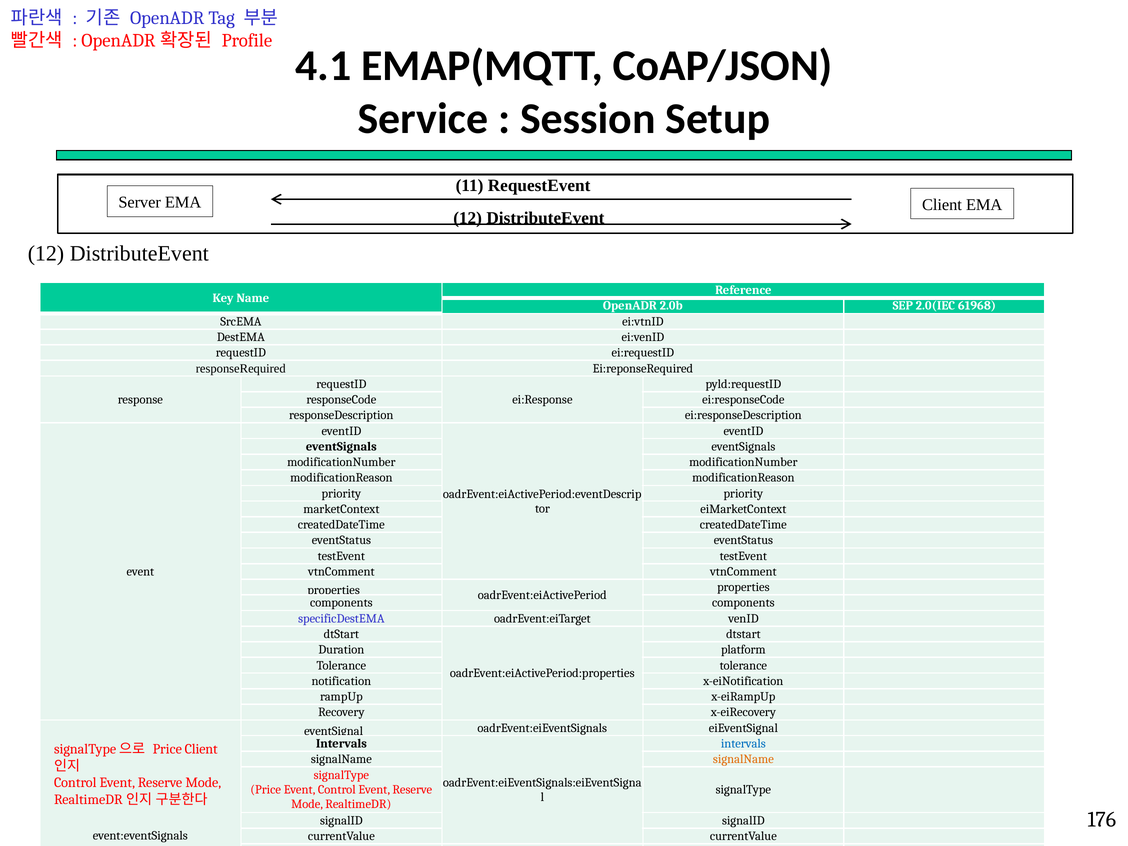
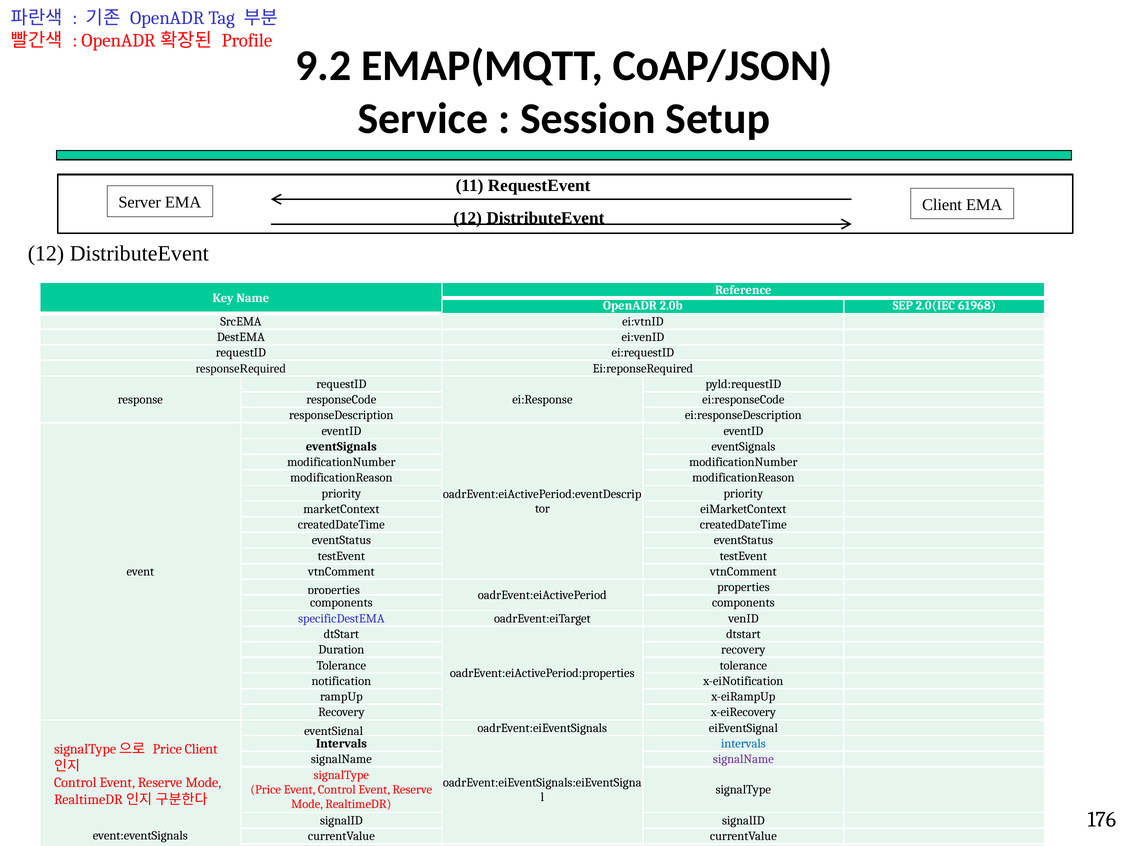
4.1: 4.1 -> 9.2 (323, 66)
Duration platform: platform -> recovery (743, 650)
signalName colour: orange -> purple (743, 759)
